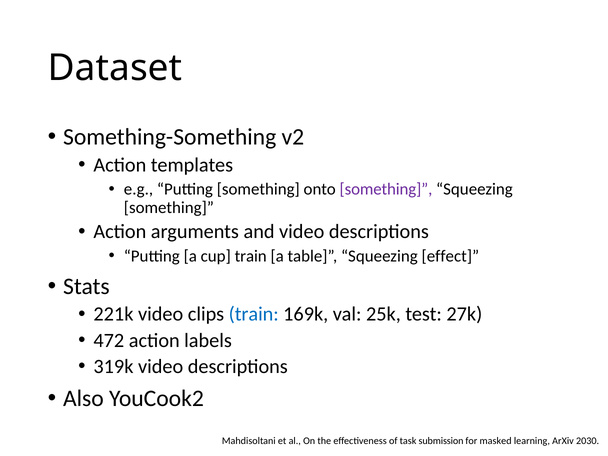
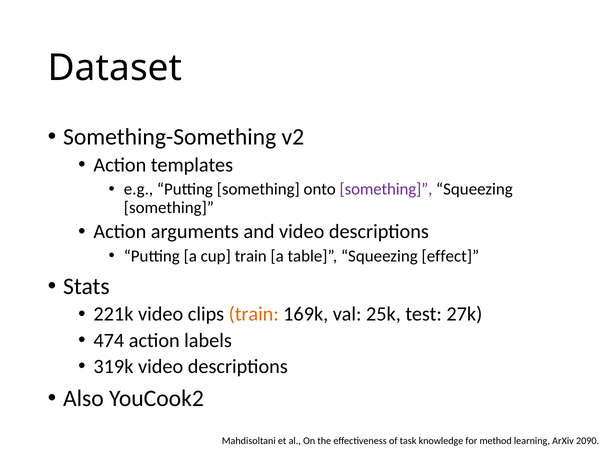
train colour: blue -> orange (254, 314)
472: 472 -> 474 (109, 340)
submission: submission -> knowledge (441, 441)
masked: masked -> method (496, 441)
2030: 2030 -> 2090 (588, 441)
